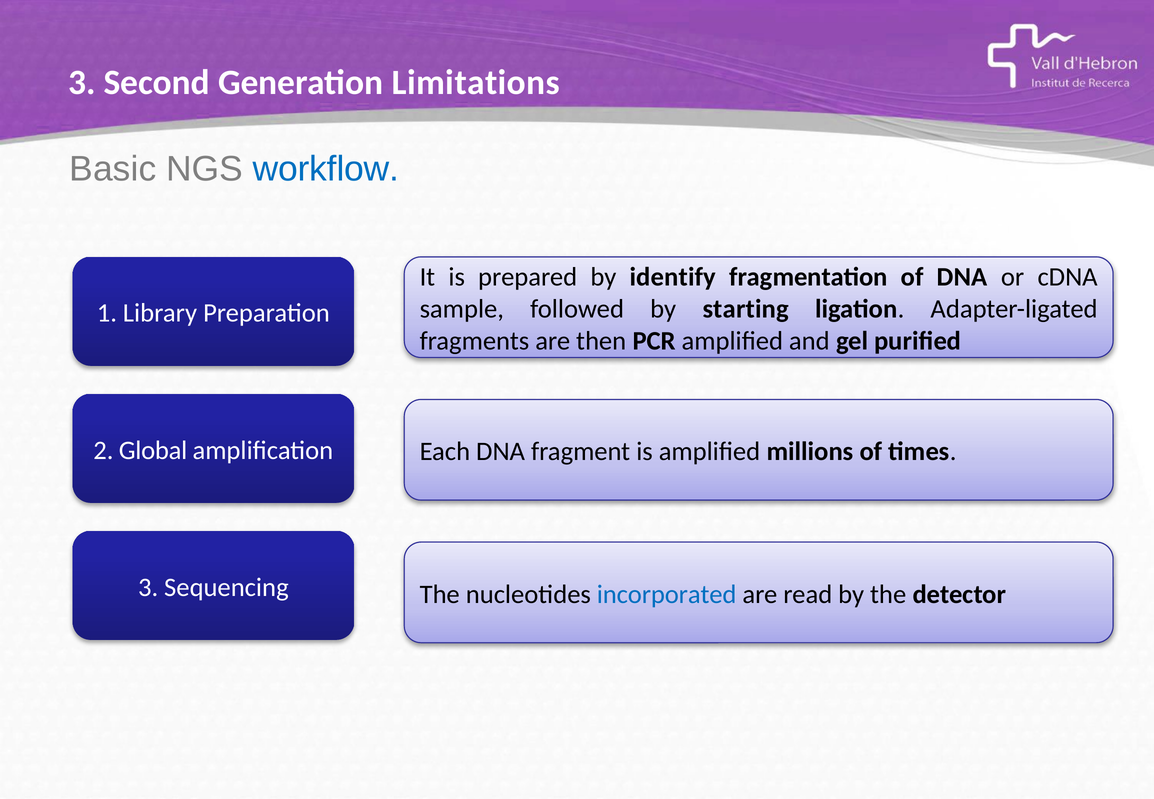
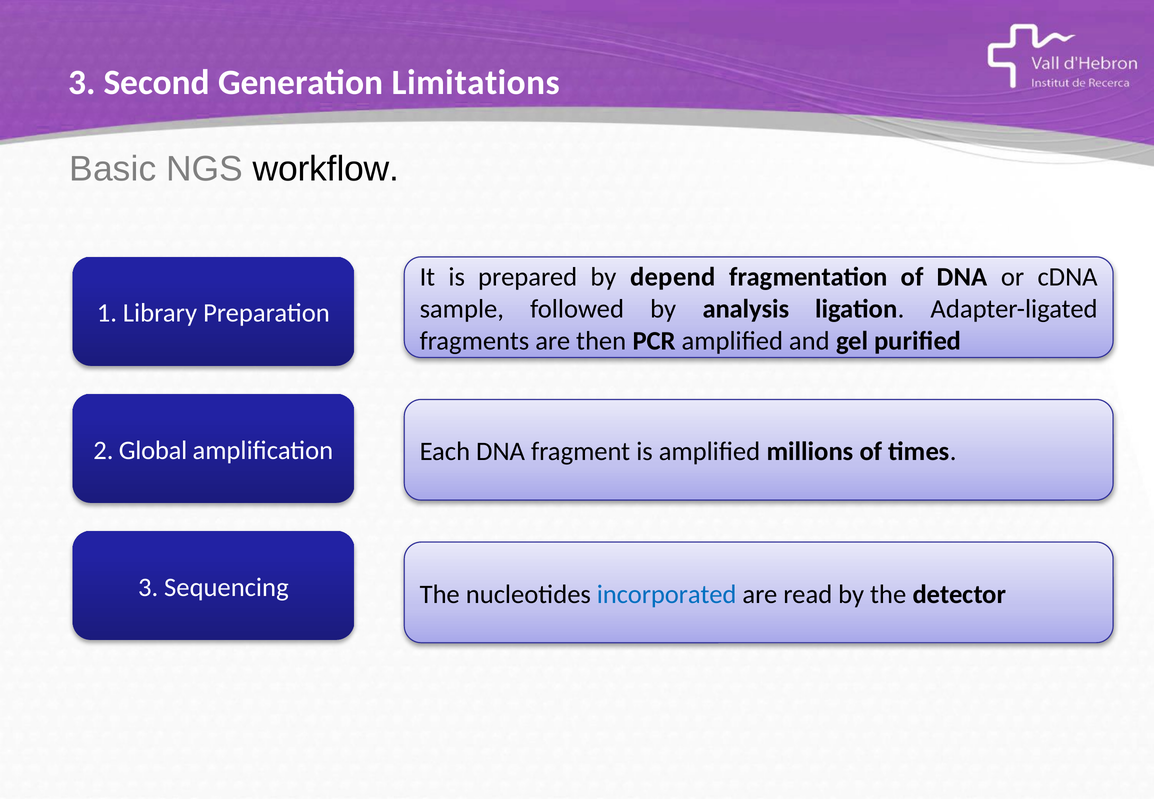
workflow colour: blue -> black (326, 169)
identify: identify -> depend (673, 277)
starting: starting -> analysis (746, 309)
